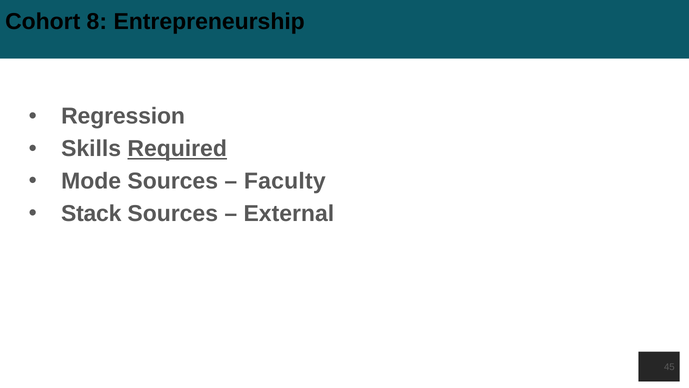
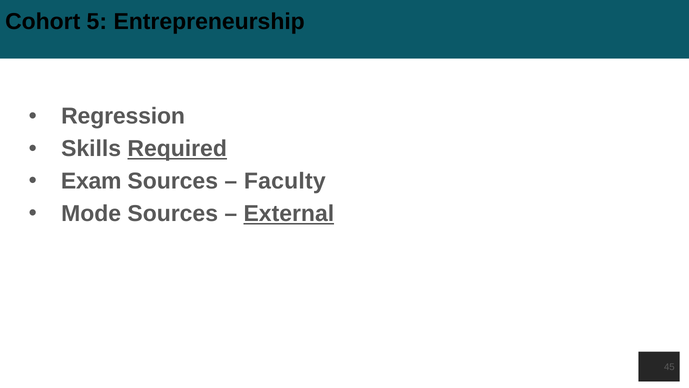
8: 8 -> 5 (97, 22)
Mode: Mode -> Exam (91, 181)
Stack: Stack -> Mode (91, 214)
External underline: none -> present (289, 214)
